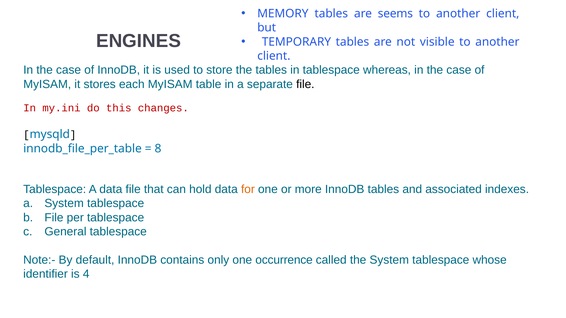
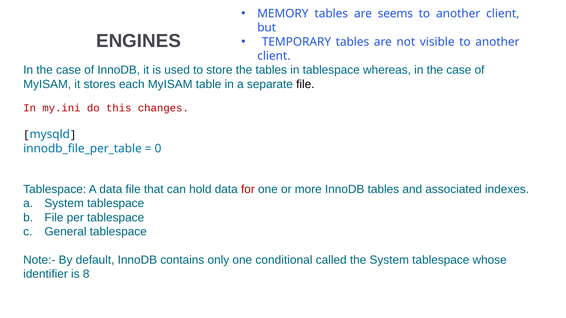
8: 8 -> 0 (158, 149)
for colour: orange -> red (248, 189)
occurrence: occurrence -> conditional (284, 260)
4: 4 -> 8 (86, 274)
